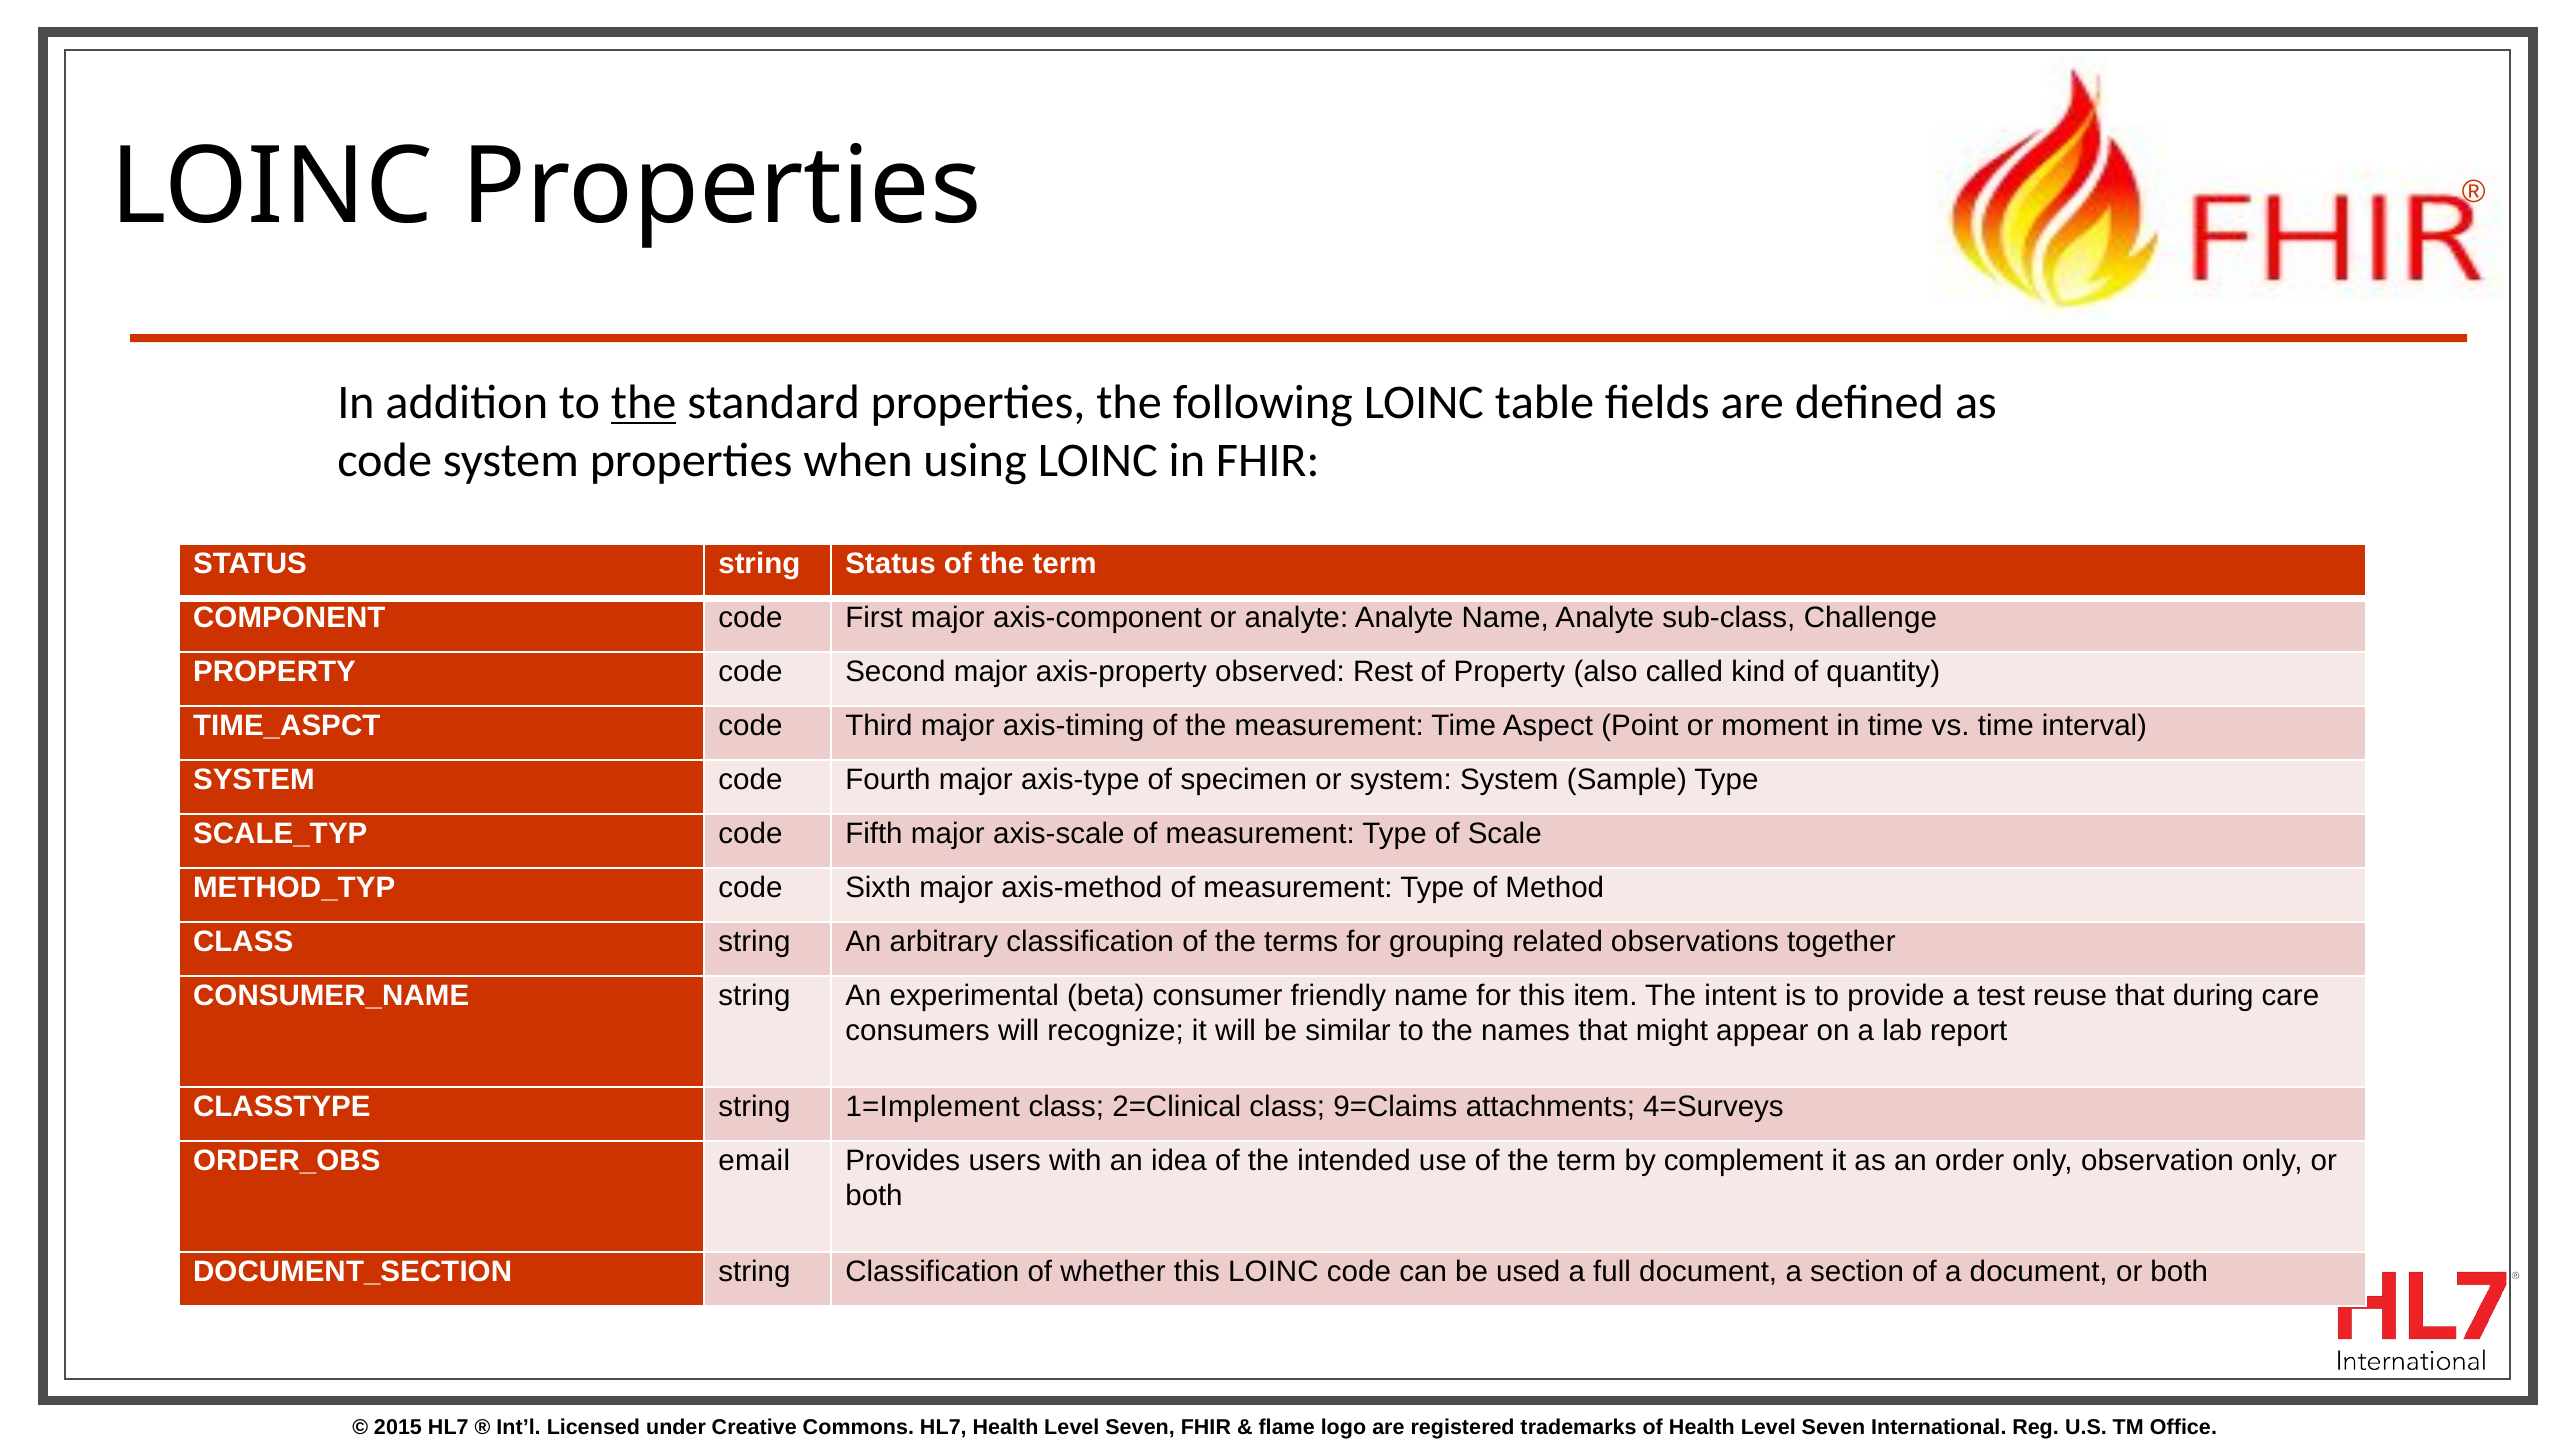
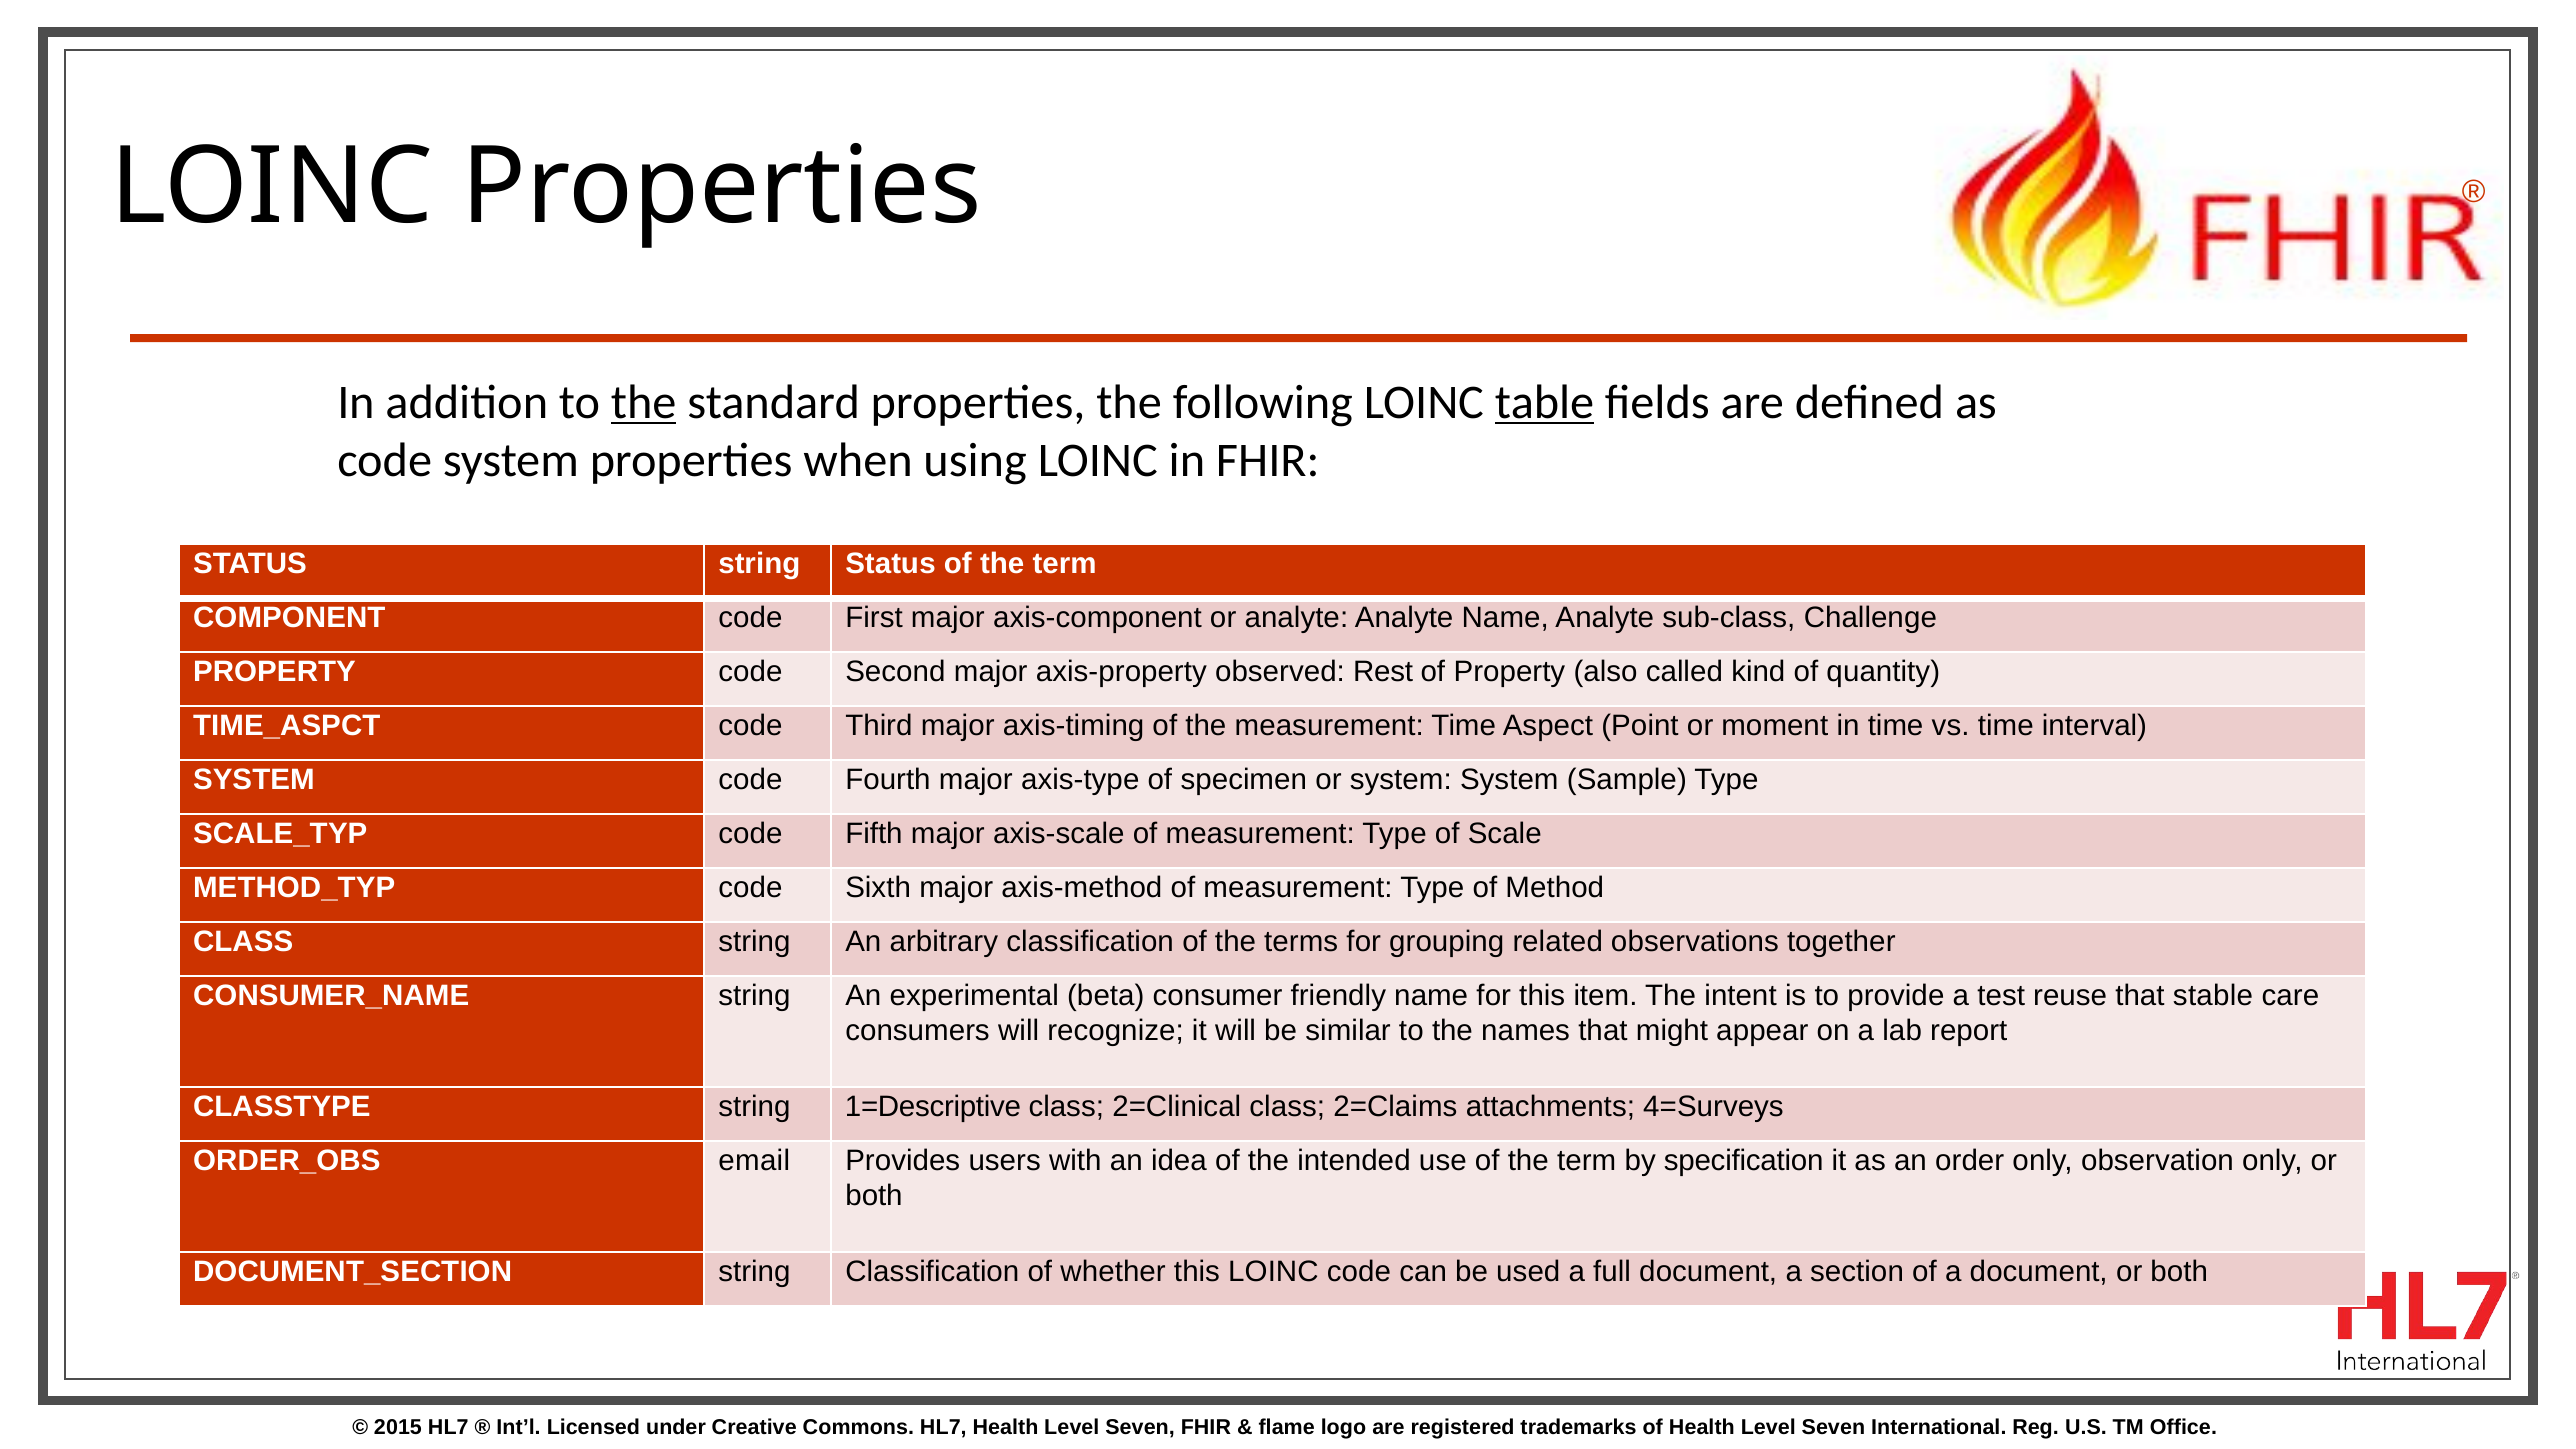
table underline: none -> present (1545, 402)
during: during -> stable (2213, 996)
1=Implement: 1=Implement -> 1=Descriptive (933, 1106)
9=Claims: 9=Claims -> 2=Claims (1395, 1106)
complement: complement -> specification (1744, 1160)
